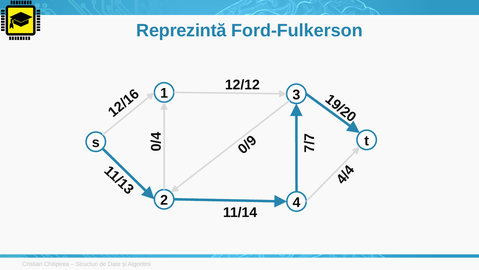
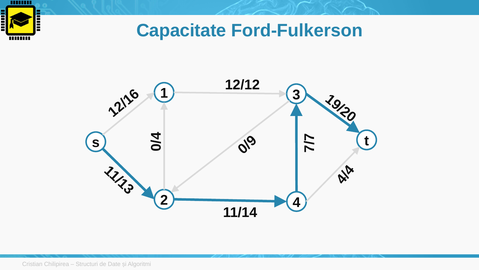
Reprezintă: Reprezintă -> Capacitate (181, 30)
